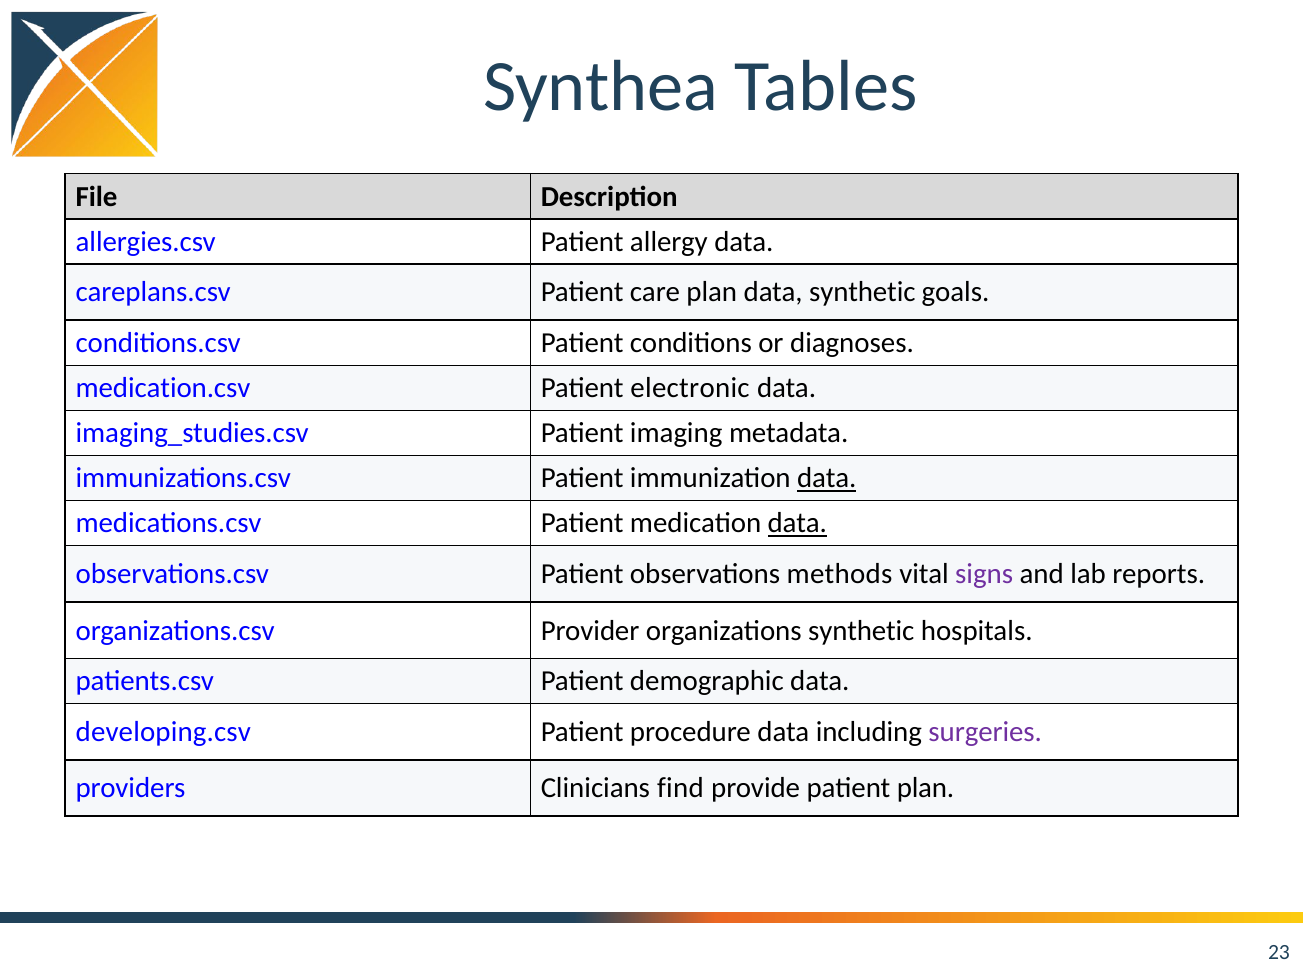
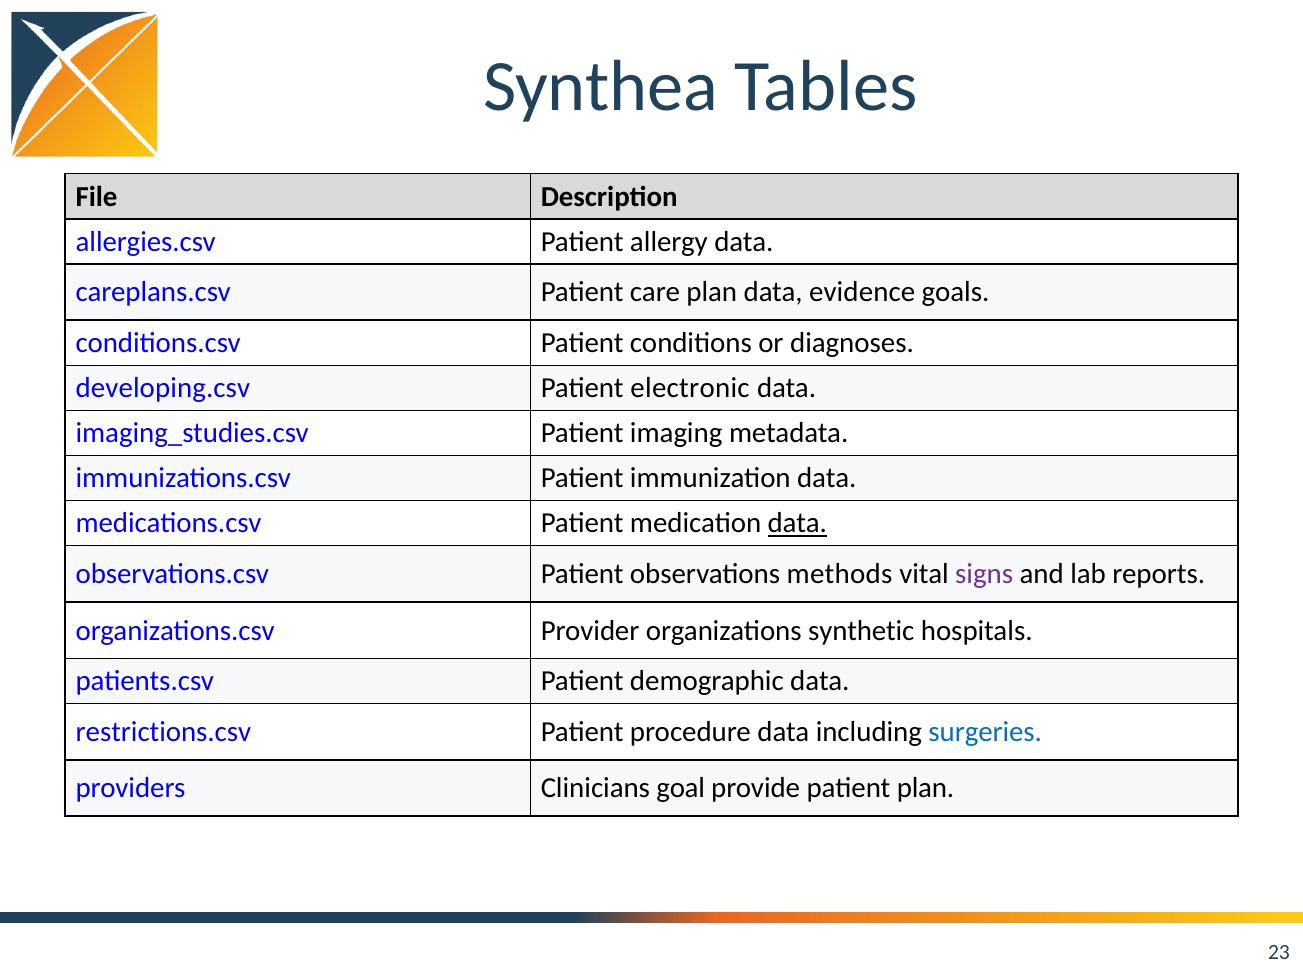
data synthetic: synthetic -> evidence (862, 292)
medication.csv: medication.csv -> developing.csv (163, 388)
data underline: present -> none (827, 478)
developing.csv: developing.csv -> restrictions.csv (163, 732)
surgeries colour: purple -> blue (985, 732)
find: find -> goal (681, 789)
